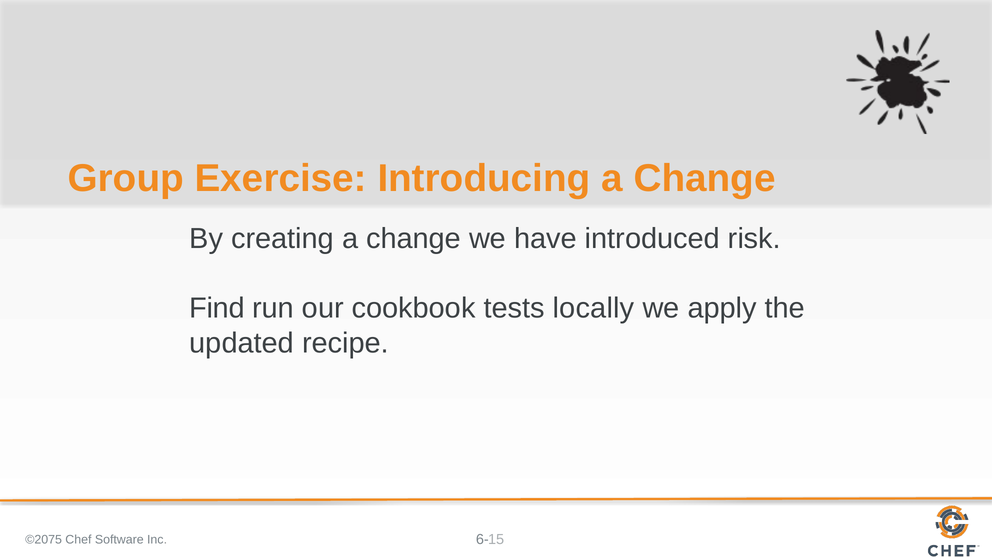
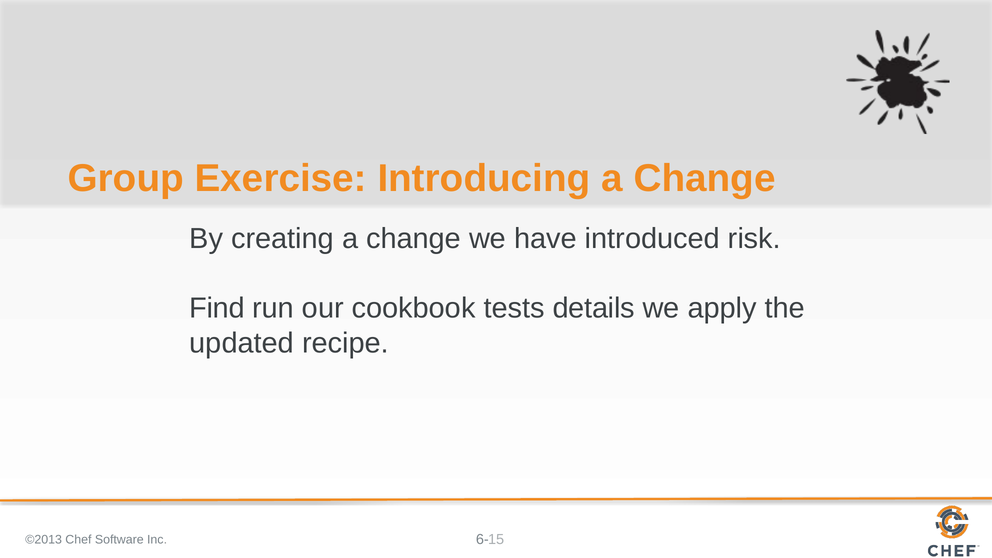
locally: locally -> details (594, 308)
©2075: ©2075 -> ©2013 (44, 540)
